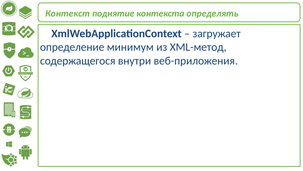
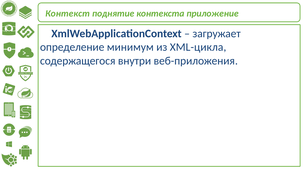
определять: определять -> приложение (213, 13)
XML-метод: XML-метод -> XML-цикла (198, 47)
